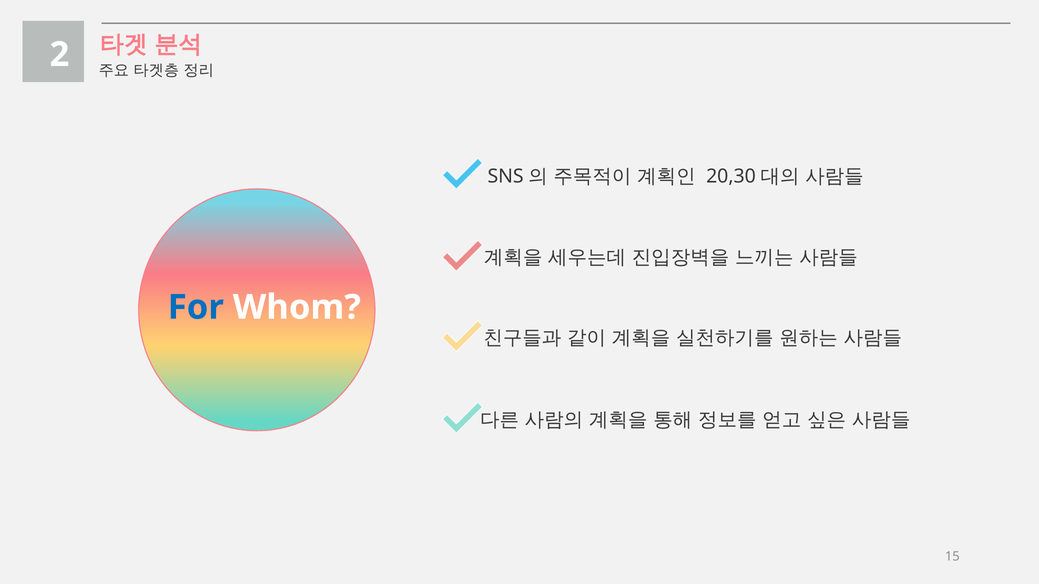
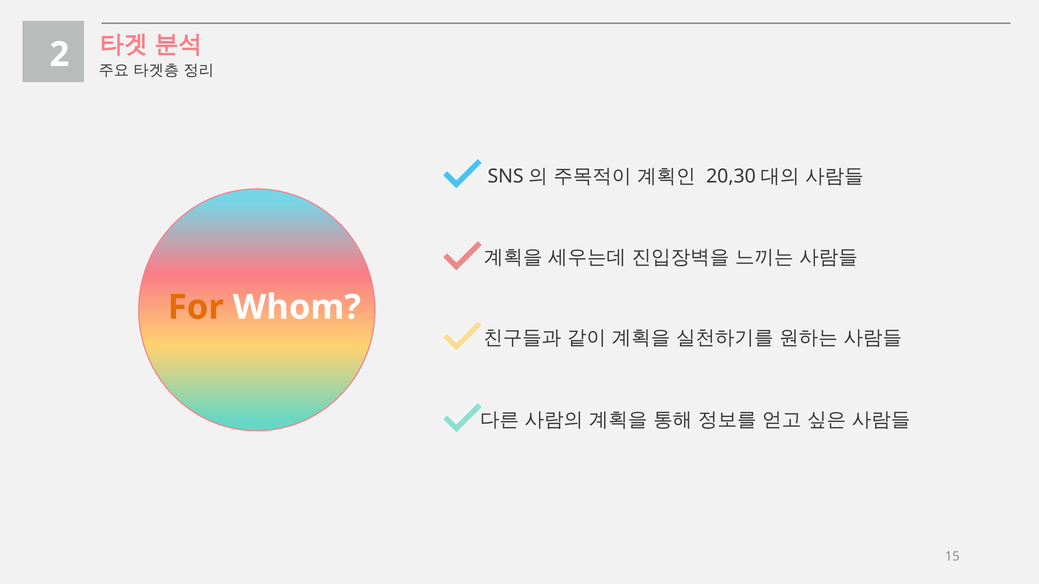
For colour: blue -> orange (196, 308)
